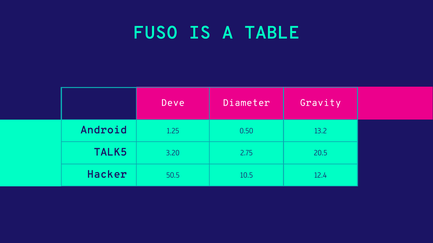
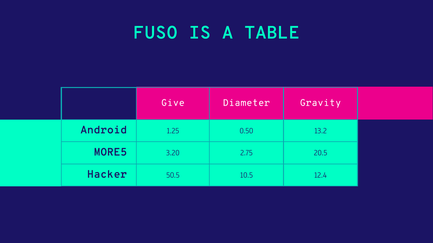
Deve: Deve -> Give (173, 103)
TALK5: TALK5 -> MORE5 (110, 152)
